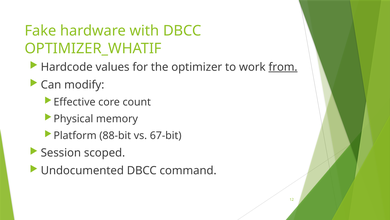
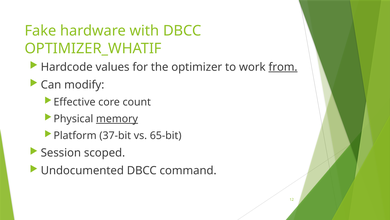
memory underline: none -> present (117, 119)
88-bit: 88-bit -> 37-bit (115, 135)
67-bit: 67-bit -> 65-bit (166, 135)
